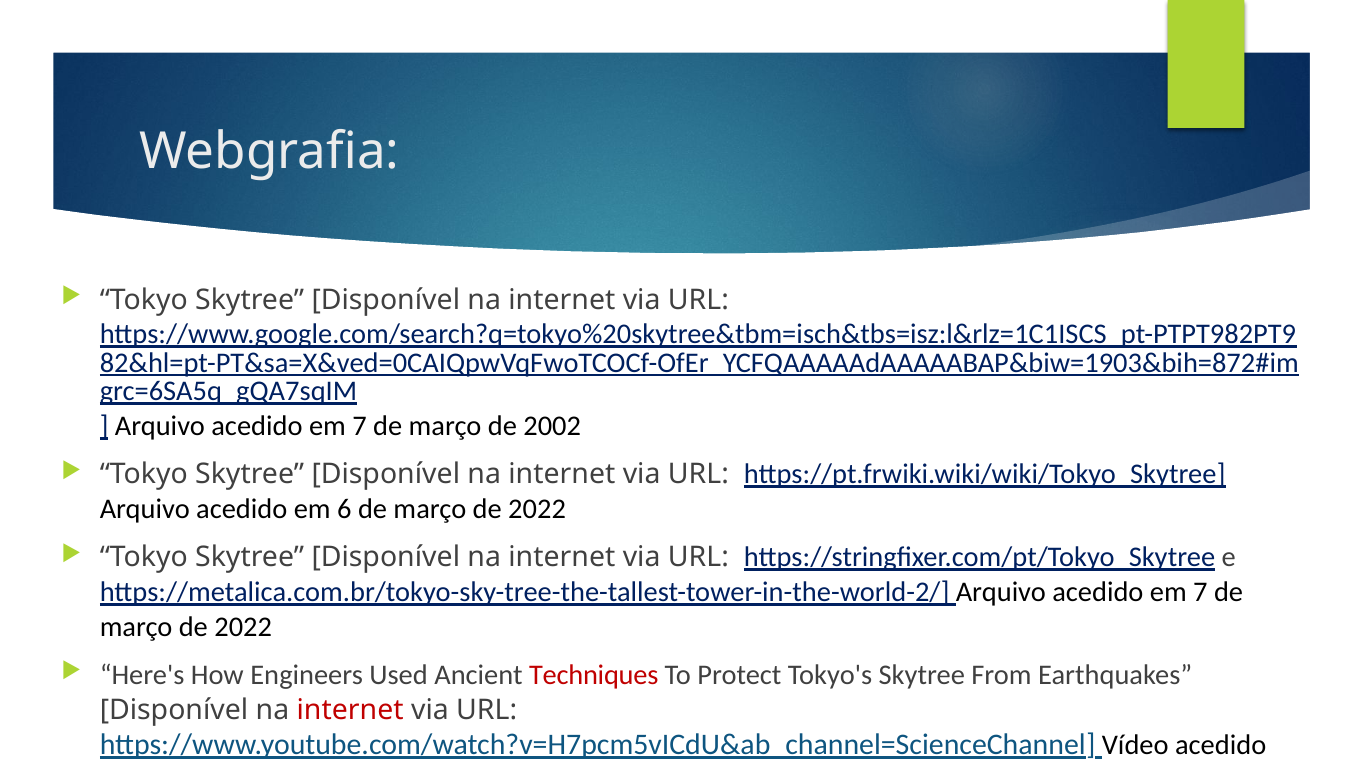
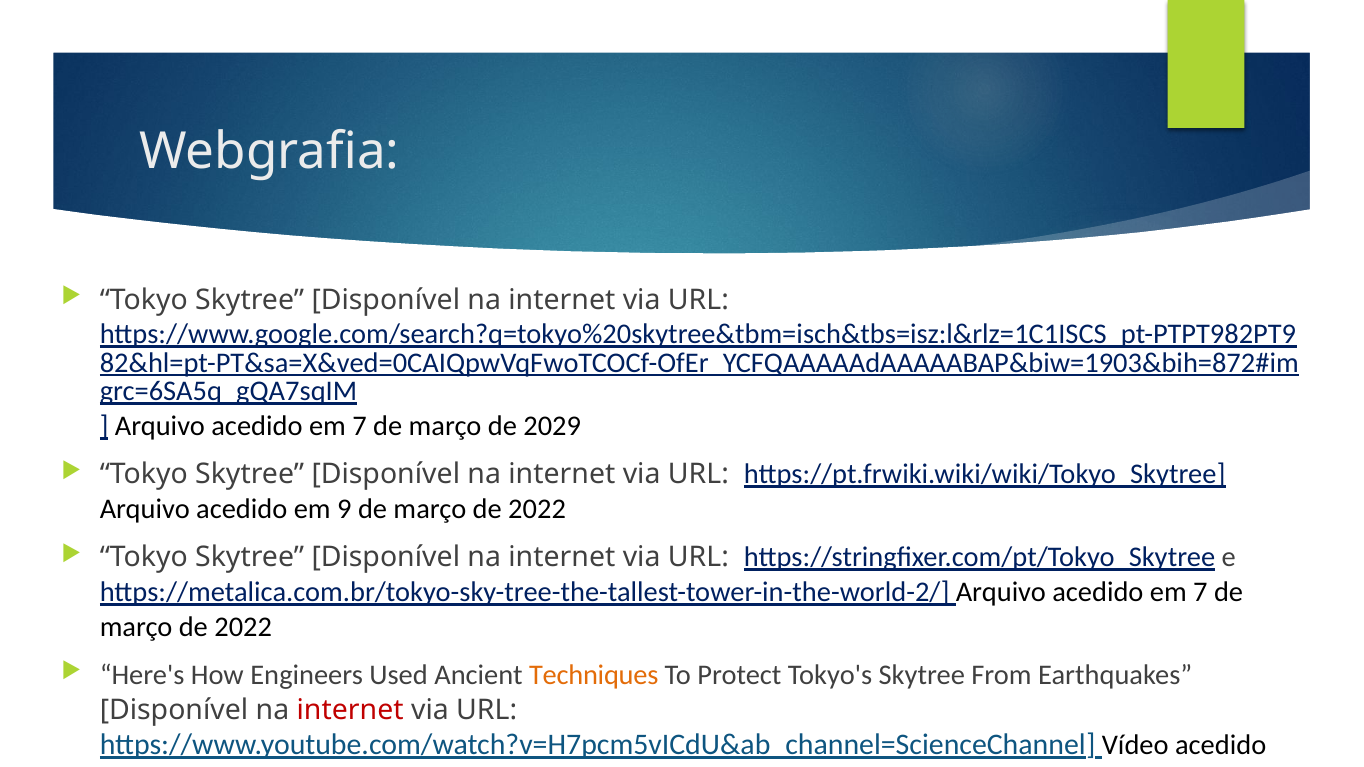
2002: 2002 -> 2029 (552, 426)
6: 6 -> 9 (344, 509)
Techniques colour: red -> orange (594, 676)
